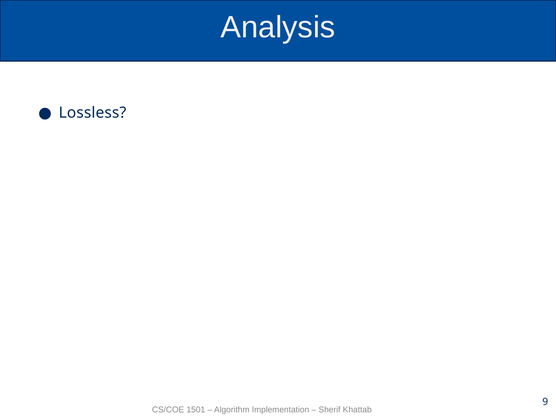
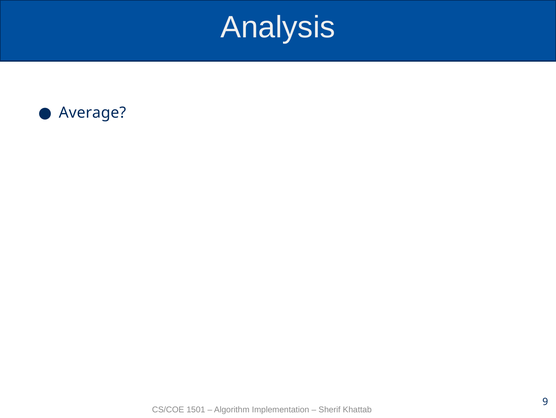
Lossless: Lossless -> Average (92, 113)
